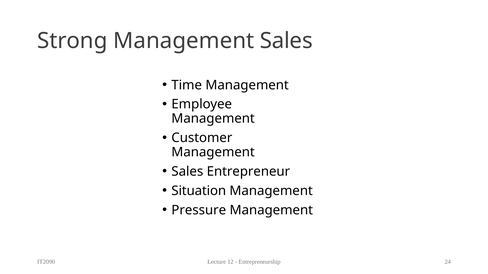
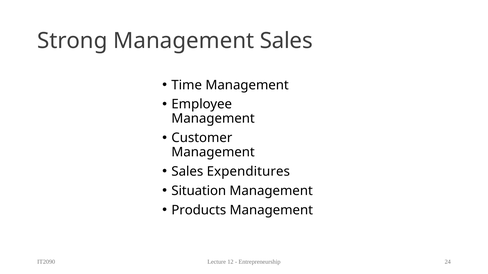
Entrepreneur: Entrepreneur -> Expenditures (248, 172)
Pressure: Pressure -> Products (199, 210)
